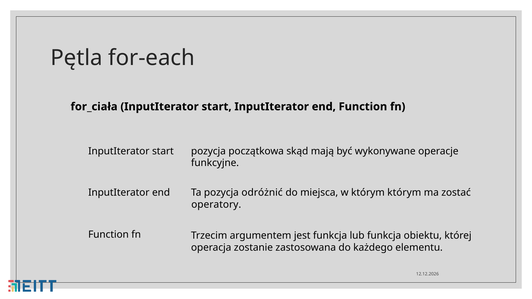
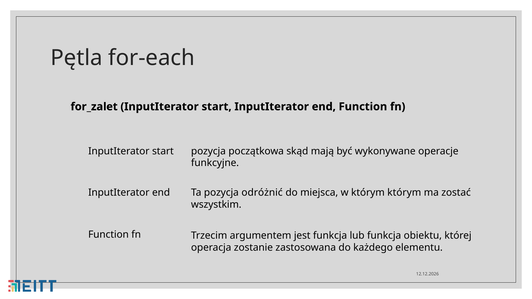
for_ciała: for_ciała -> for_zalet (94, 107)
operatory: operatory -> wszystkim (216, 205)
